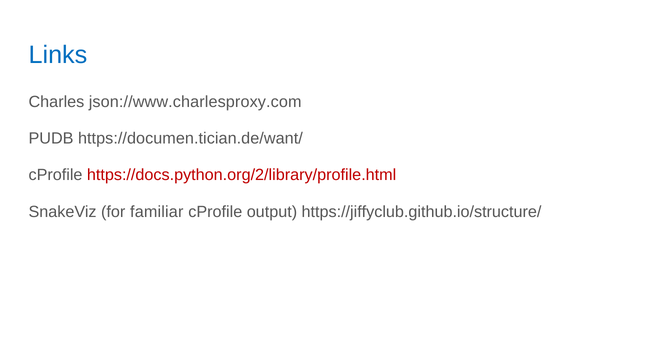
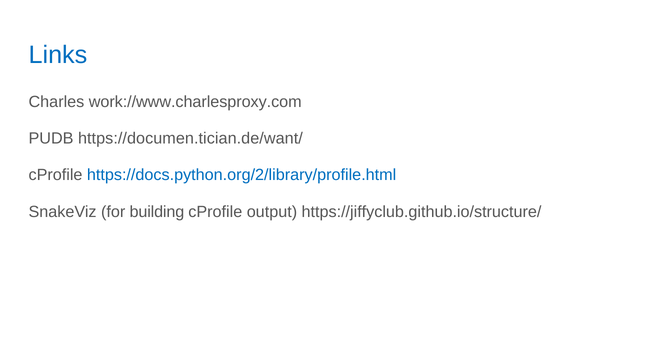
json://www.charlesproxy.com: json://www.charlesproxy.com -> work://www.charlesproxy.com (195, 102)
https://docs.python.org/2/library/profile.html colour: red -> blue (242, 175)
familiar: familiar -> building (157, 212)
